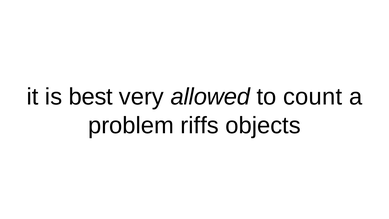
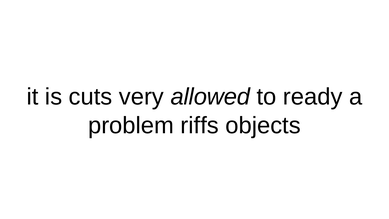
best: best -> cuts (91, 97)
count: count -> ready (313, 97)
